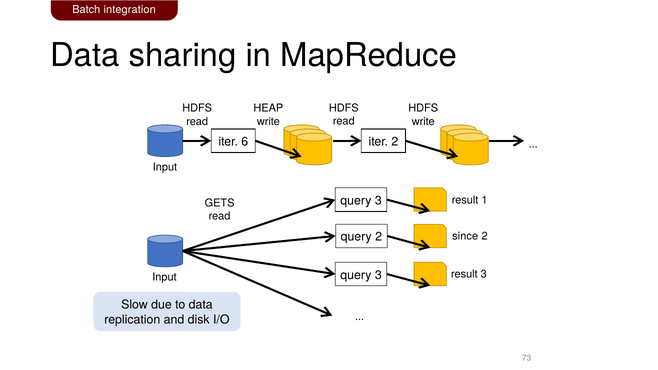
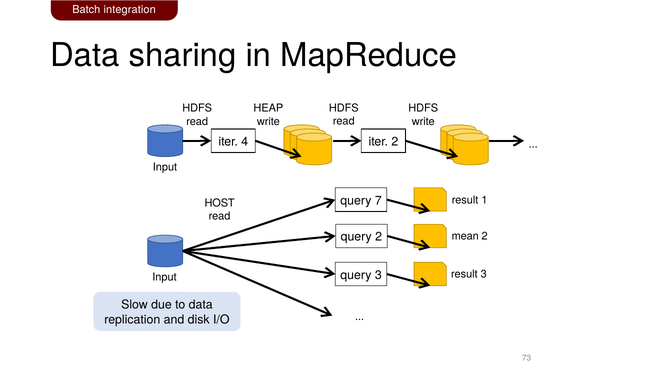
6: 6 -> 4 (245, 142)
3: 3 -> 7 (378, 201)
GETS: GETS -> HOST (220, 203)
since: since -> mean (465, 236)
